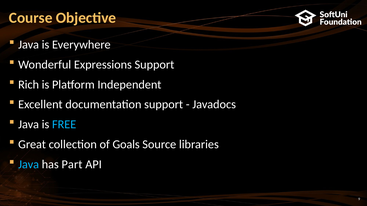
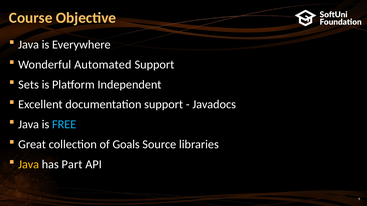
Expressions: Expressions -> Automated (103, 65)
Rich: Rich -> Sets (29, 85)
Java colour: light blue -> yellow (29, 165)
